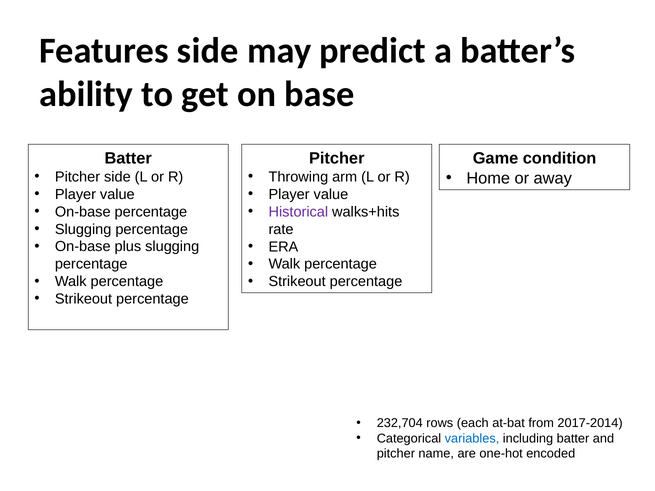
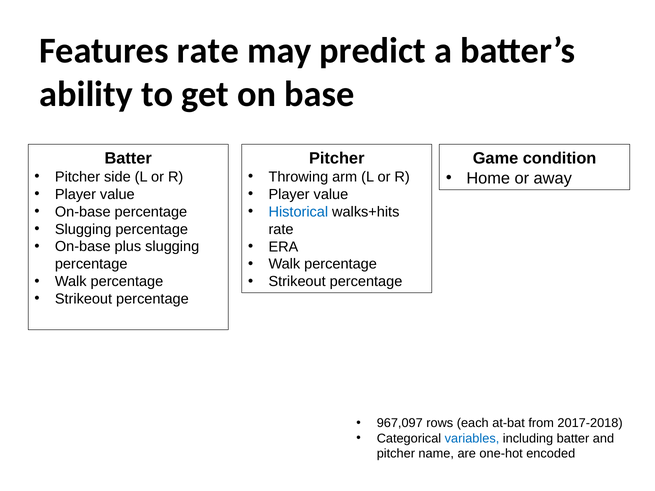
Features side: side -> rate (208, 51)
Historical colour: purple -> blue (298, 212)
232,704: 232,704 -> 967,097 (400, 423)
2017-2014: 2017-2014 -> 2017-2018 (590, 423)
